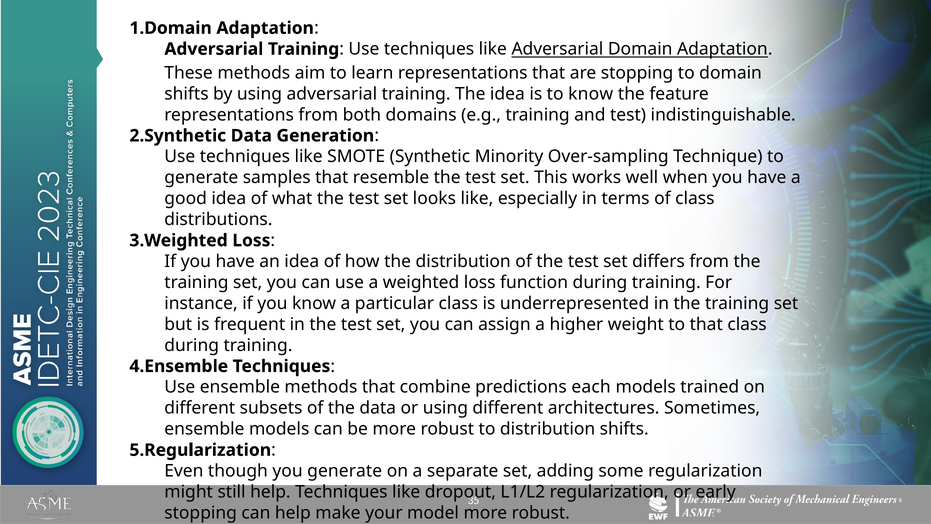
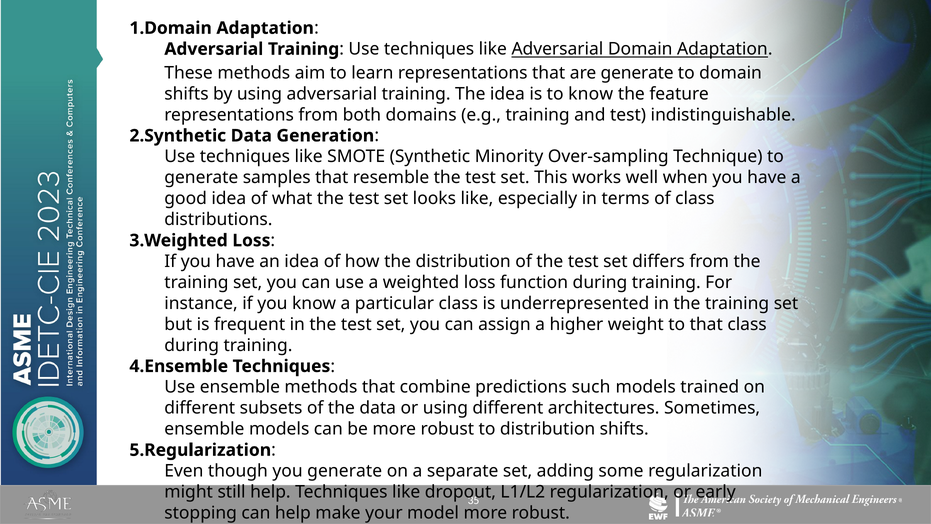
are stopping: stopping -> generate (637, 73)
each: each -> such (591, 387)
